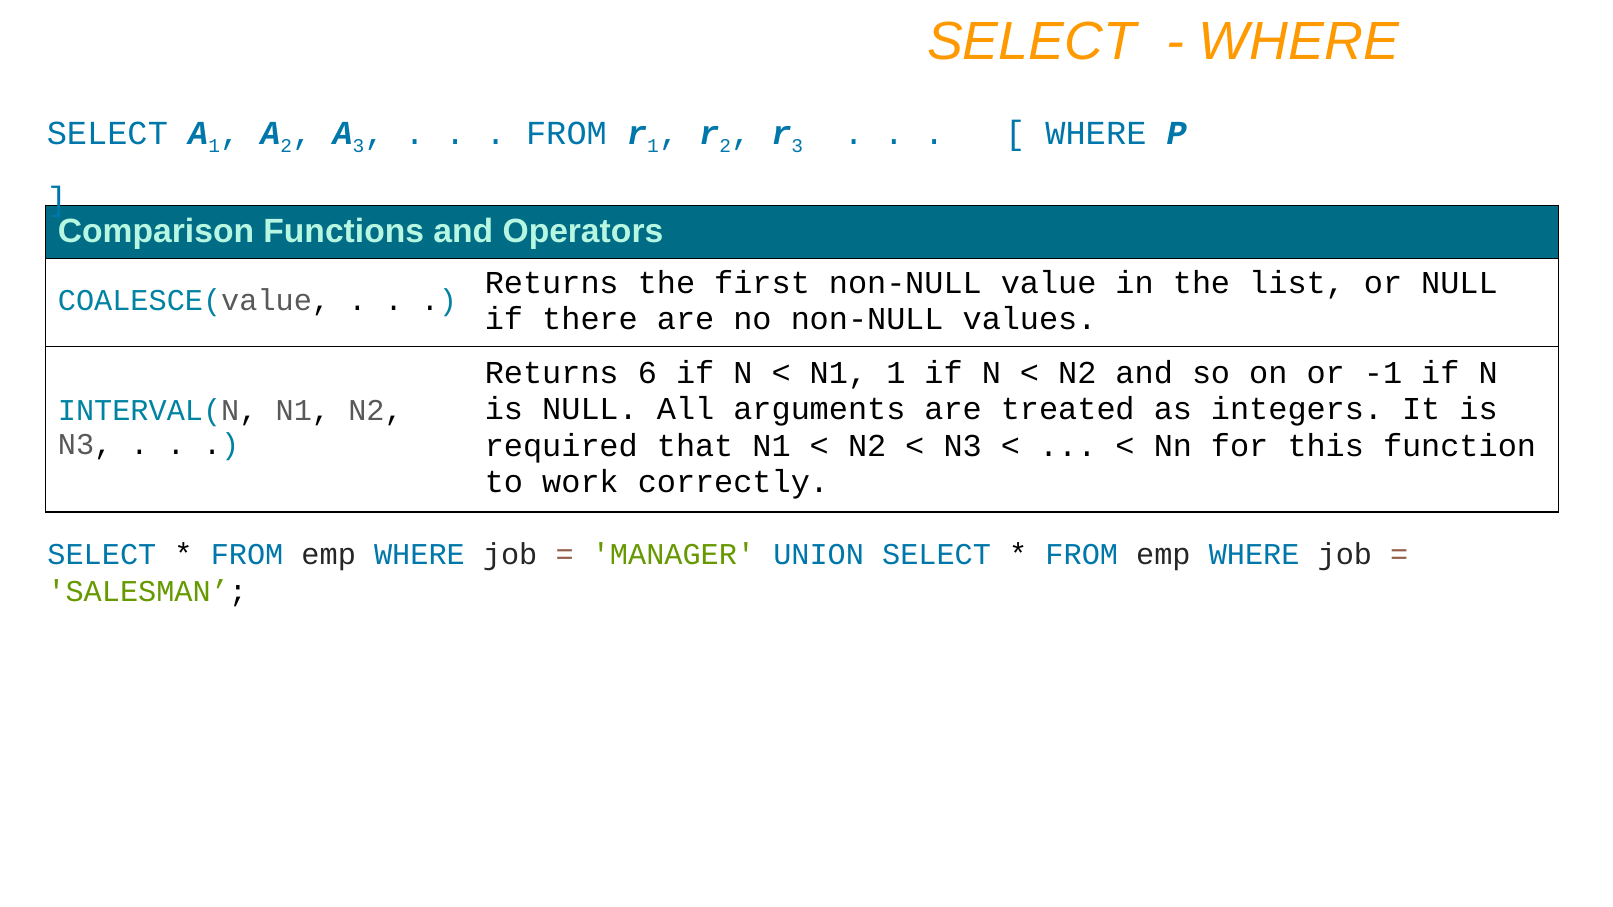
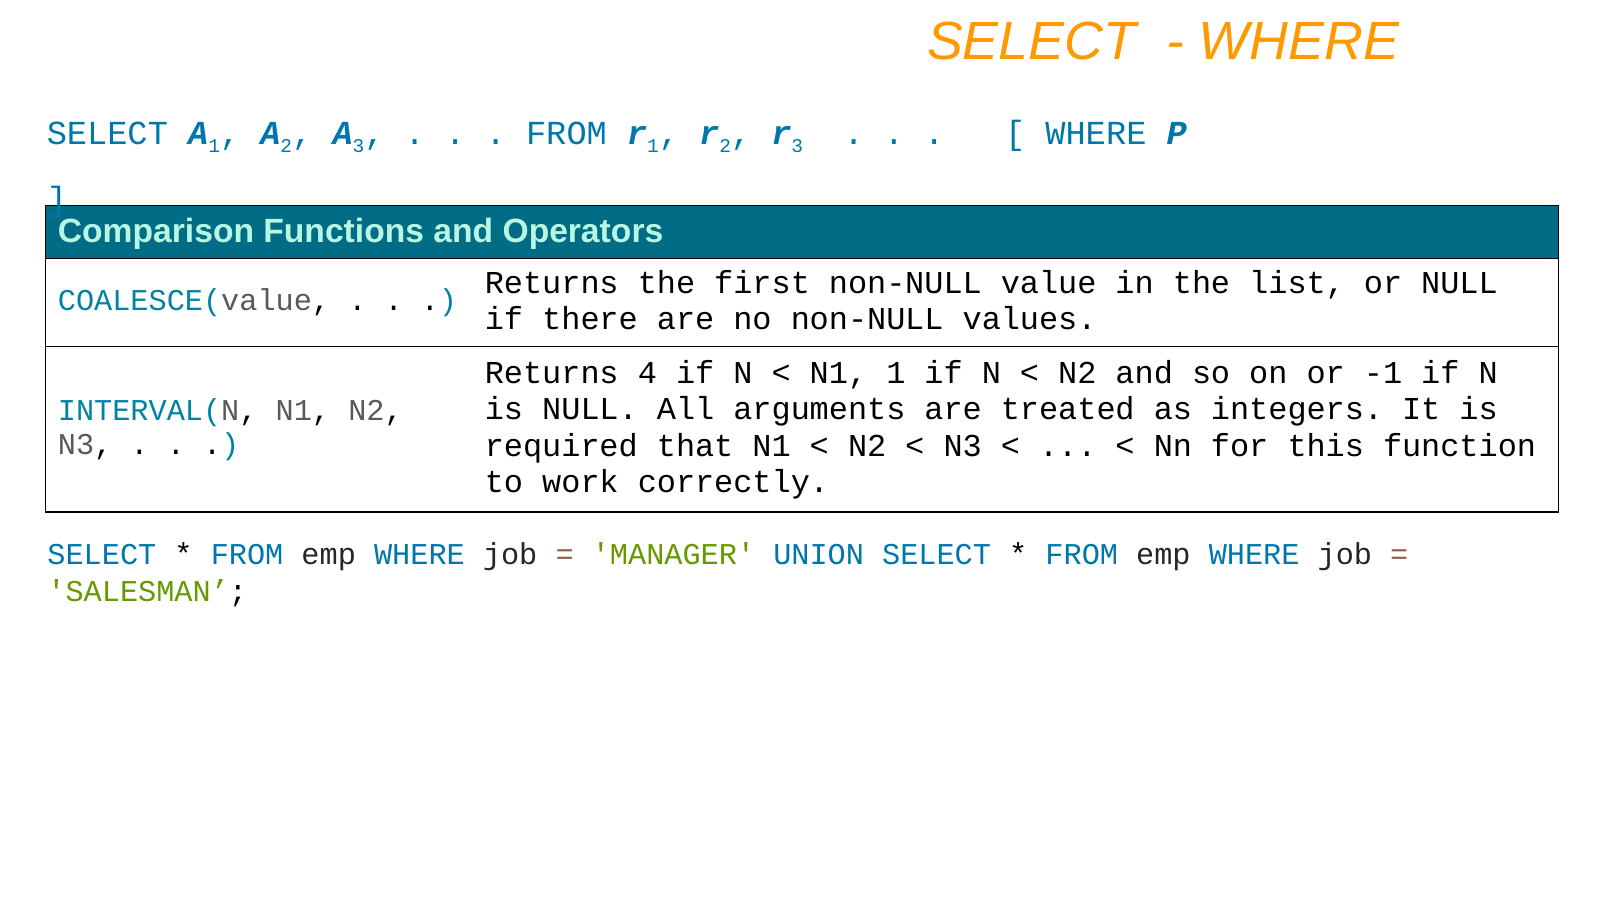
6: 6 -> 4 (647, 373)
